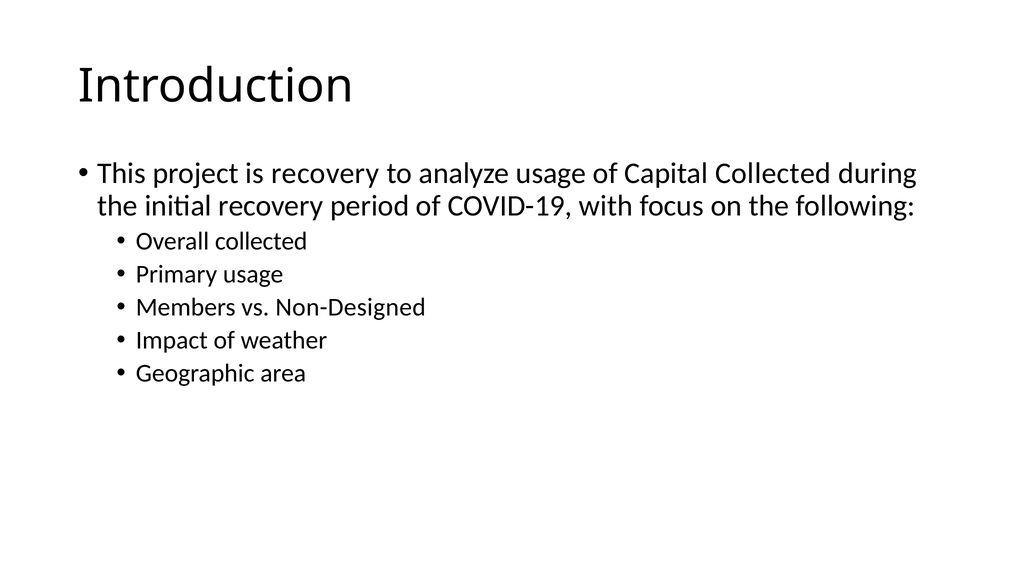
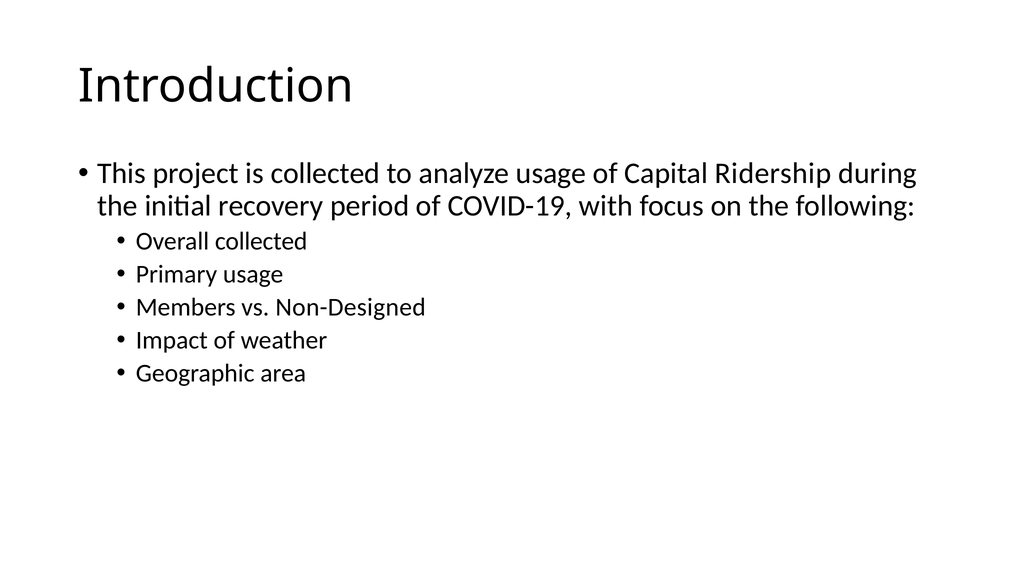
is recovery: recovery -> collected (325, 173)
Capital Collected: Collected -> Ridership (773, 173)
